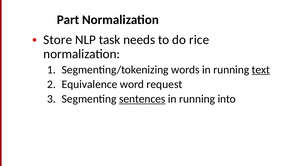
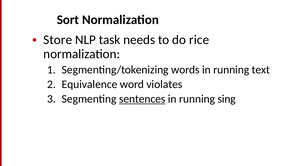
Part: Part -> Sort (68, 20)
text underline: present -> none (261, 69)
request: request -> violates (164, 84)
into: into -> sing (227, 99)
